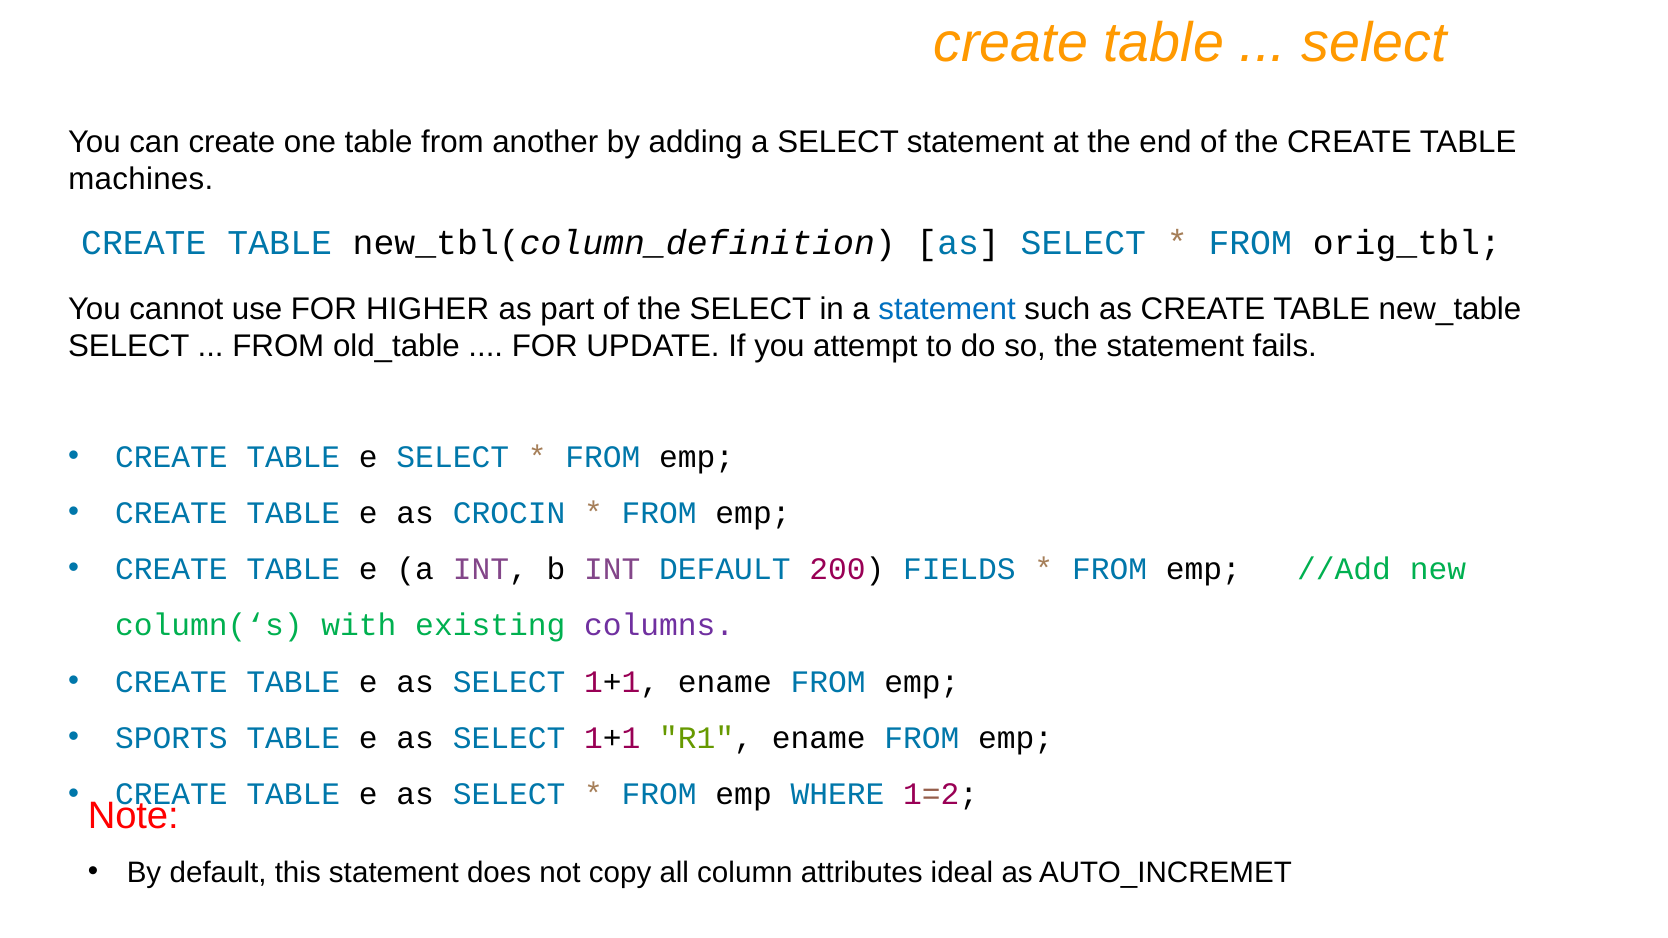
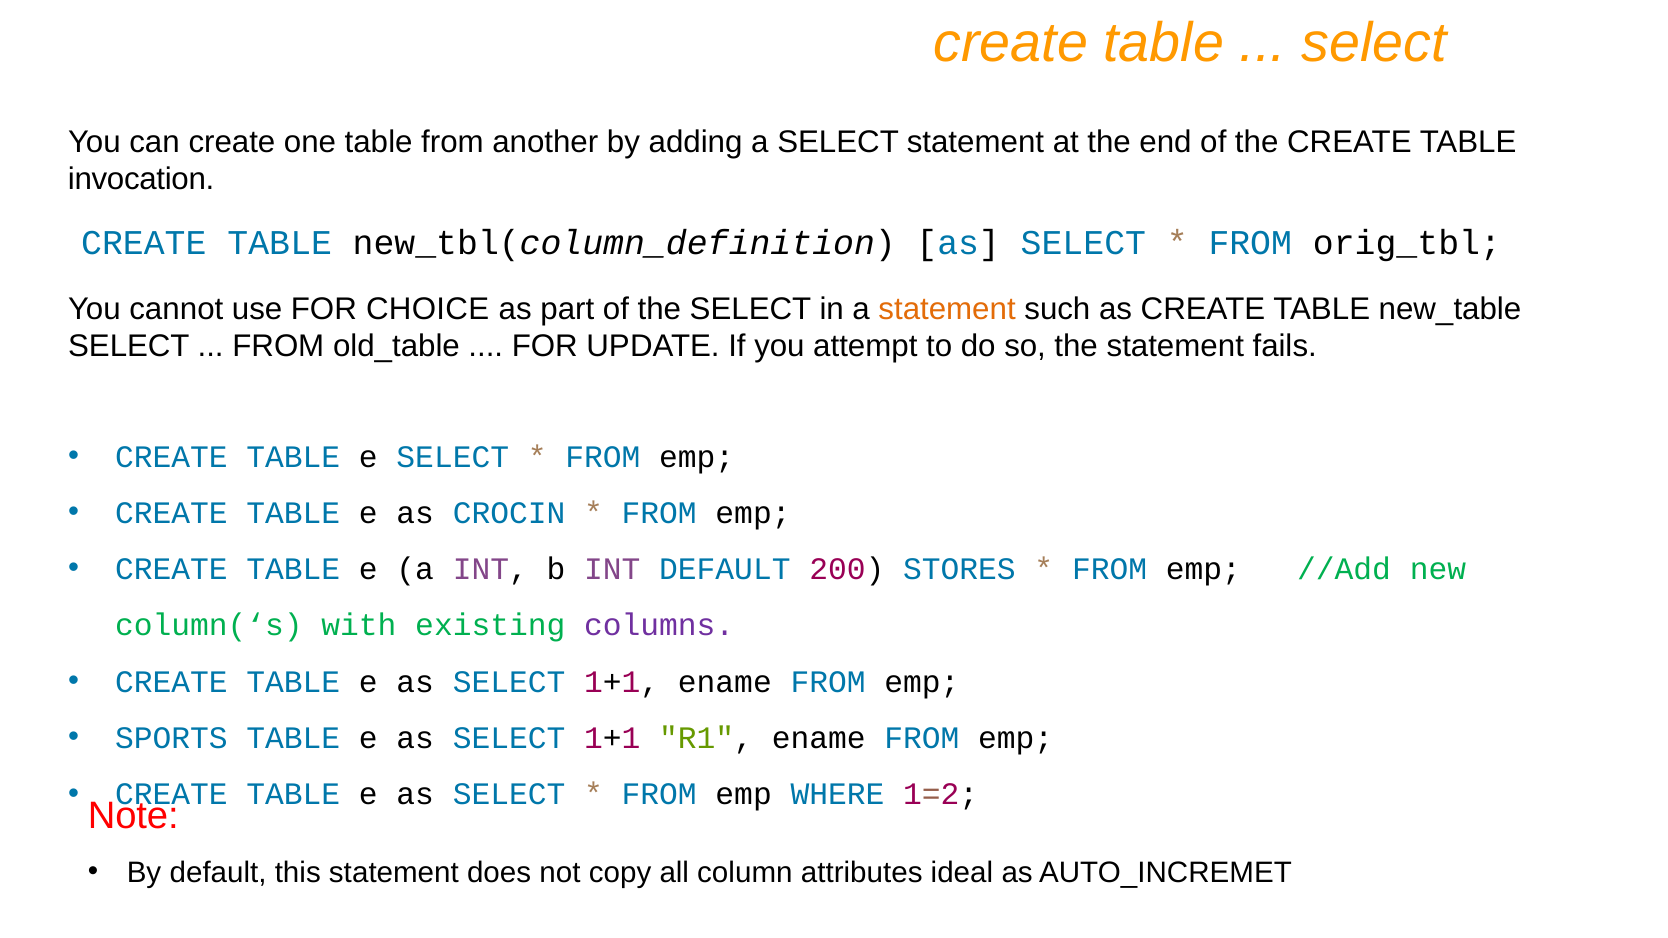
machines: machines -> invocation (141, 179)
HIGHER: HIGHER -> CHOICE (428, 309)
statement colour: blue -> orange (947, 309)
FIELDS: FIELDS -> STORES (959, 569)
